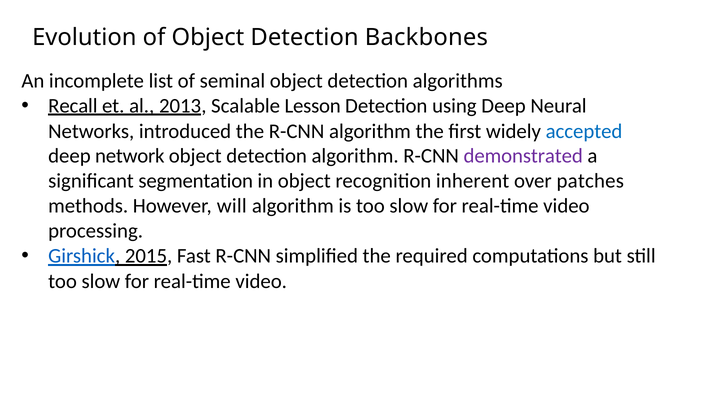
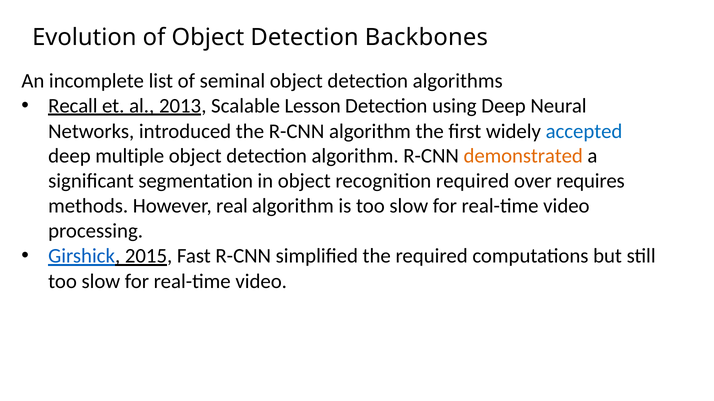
network: network -> multiple (130, 156)
demonstrated colour: purple -> orange (523, 156)
recognition inherent: inherent -> required (473, 181)
patches: patches -> requires (590, 181)
will: will -> real (232, 206)
